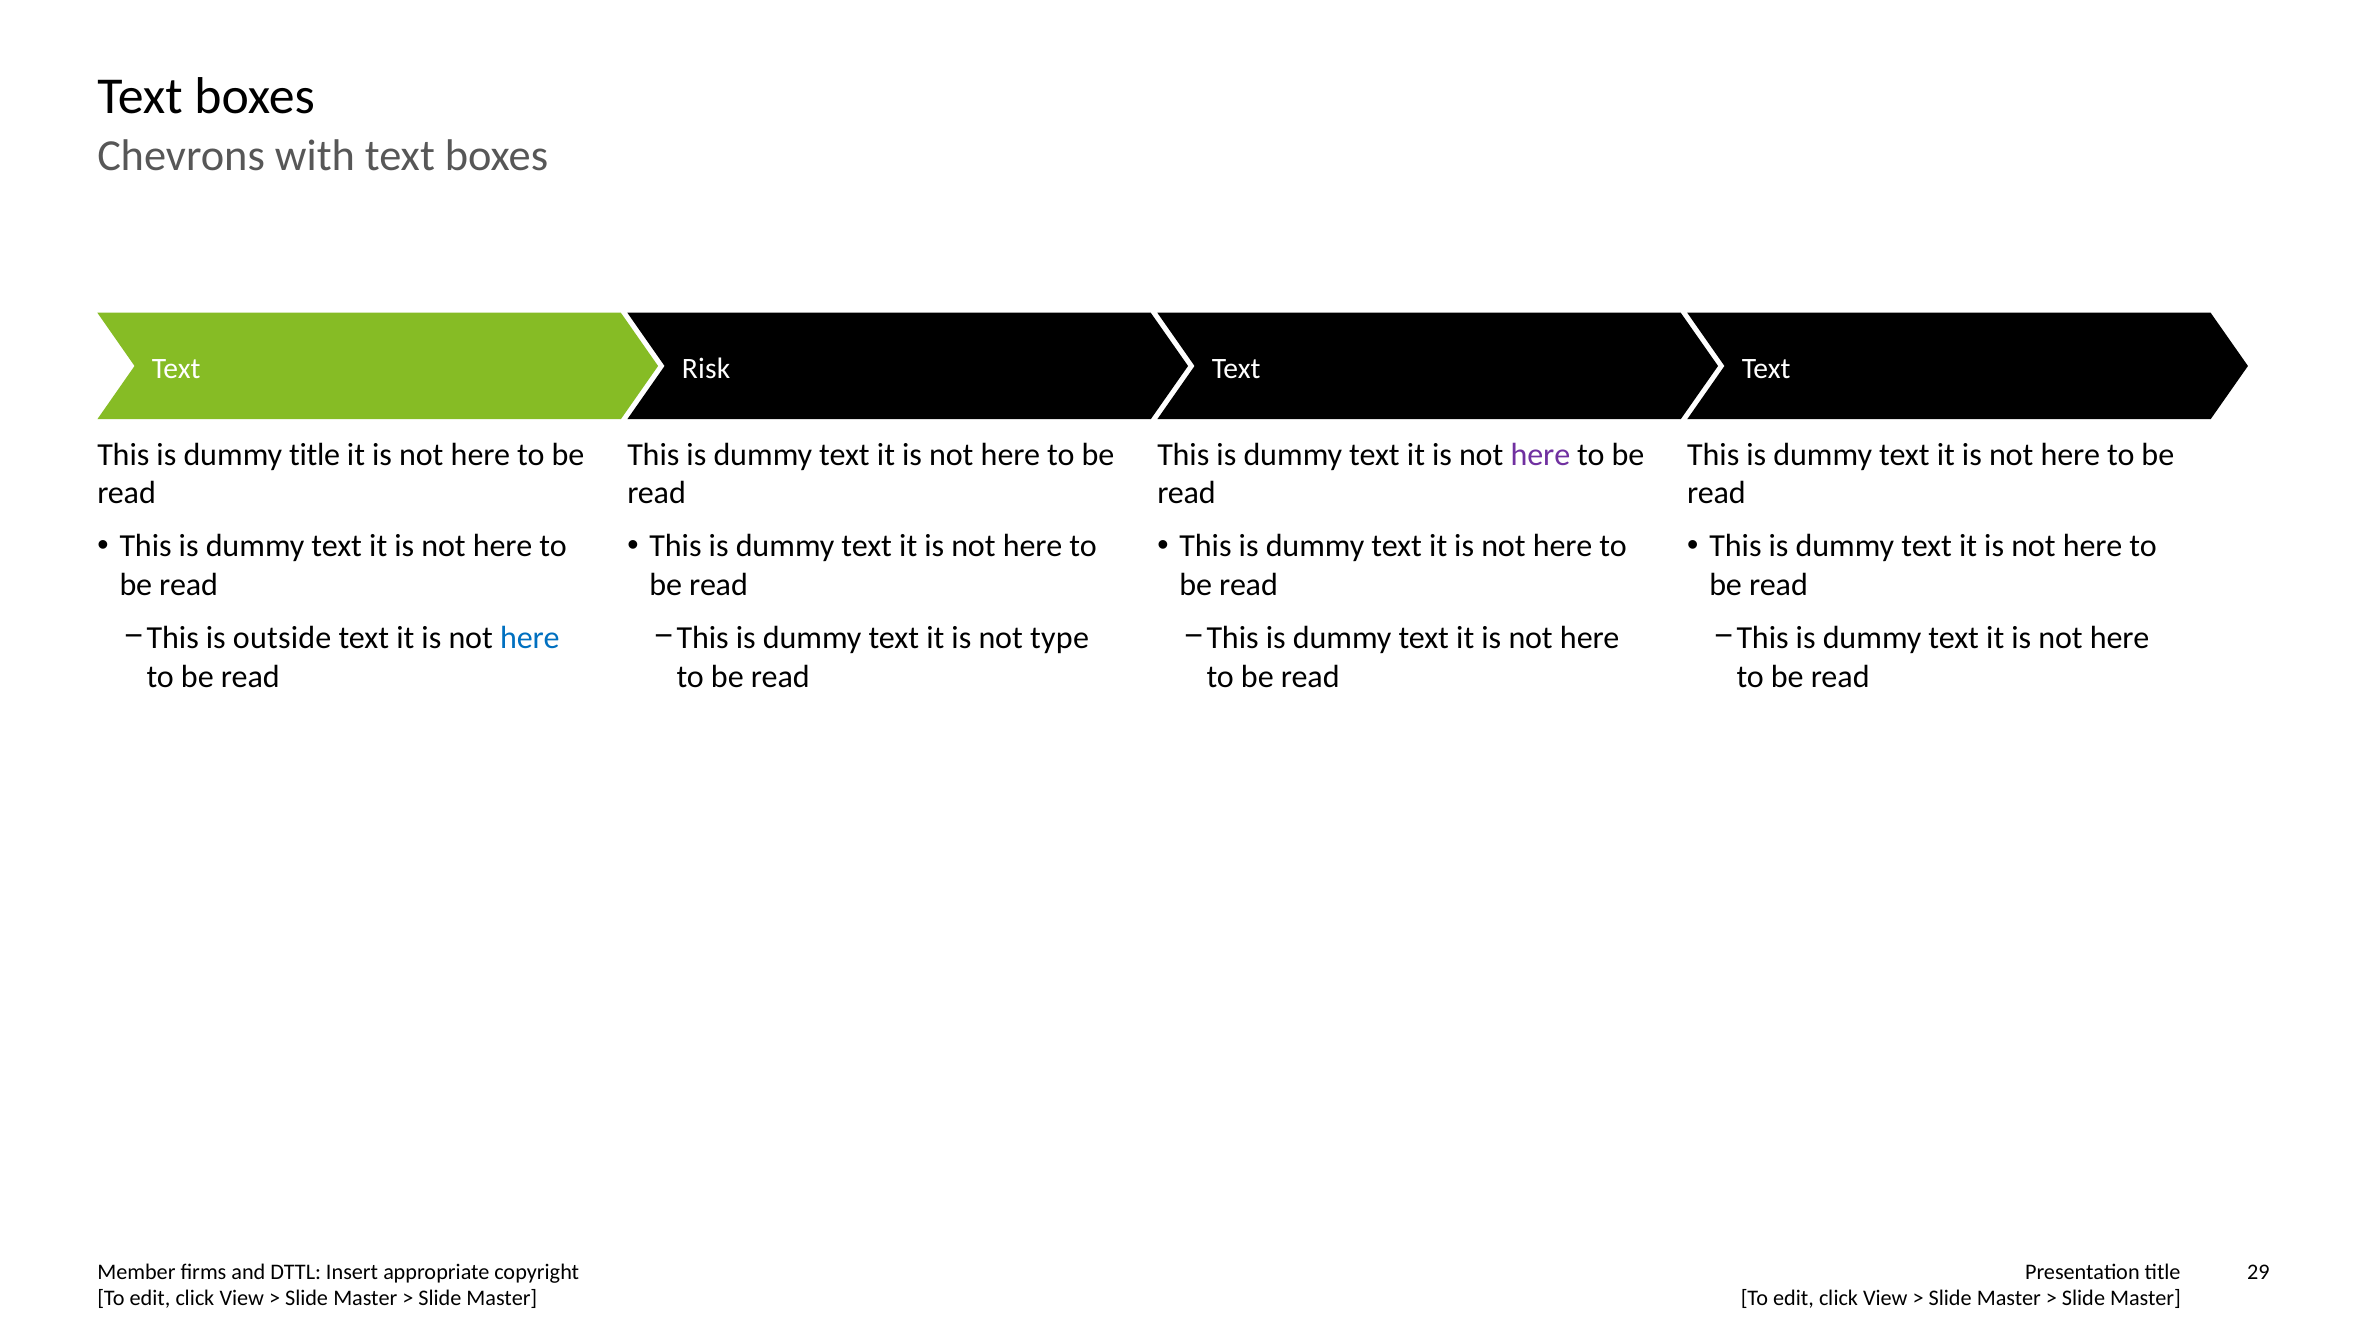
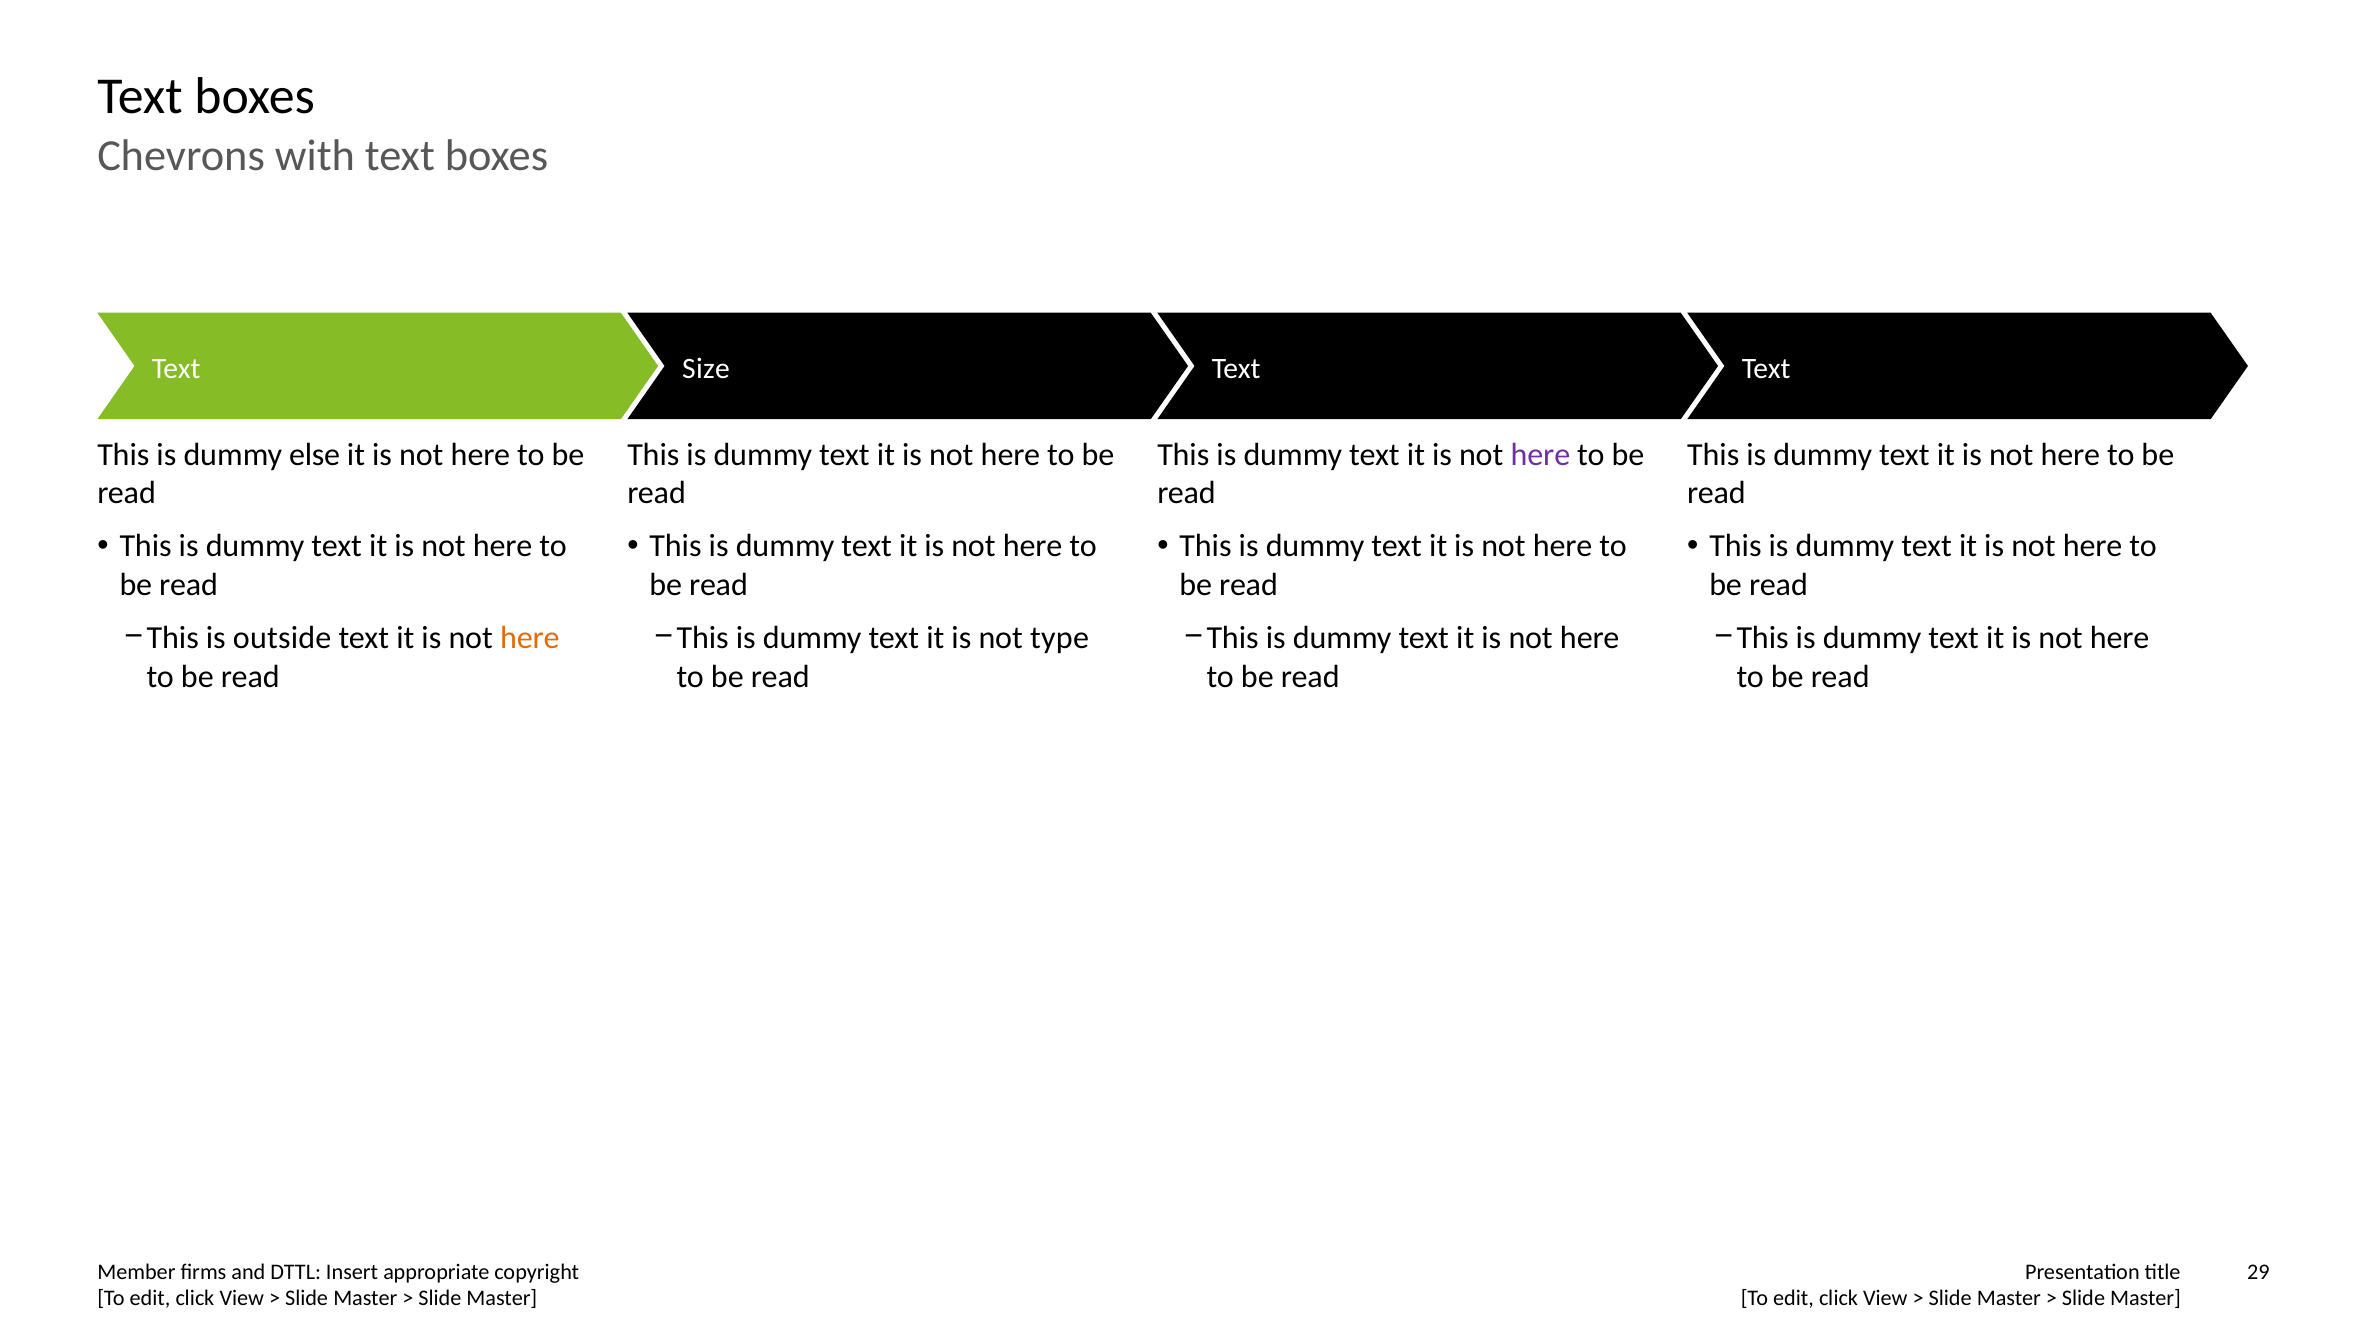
Risk: Risk -> Size (706, 369)
dummy title: title -> else (315, 455)
here colour: blue -> orange (530, 638)
